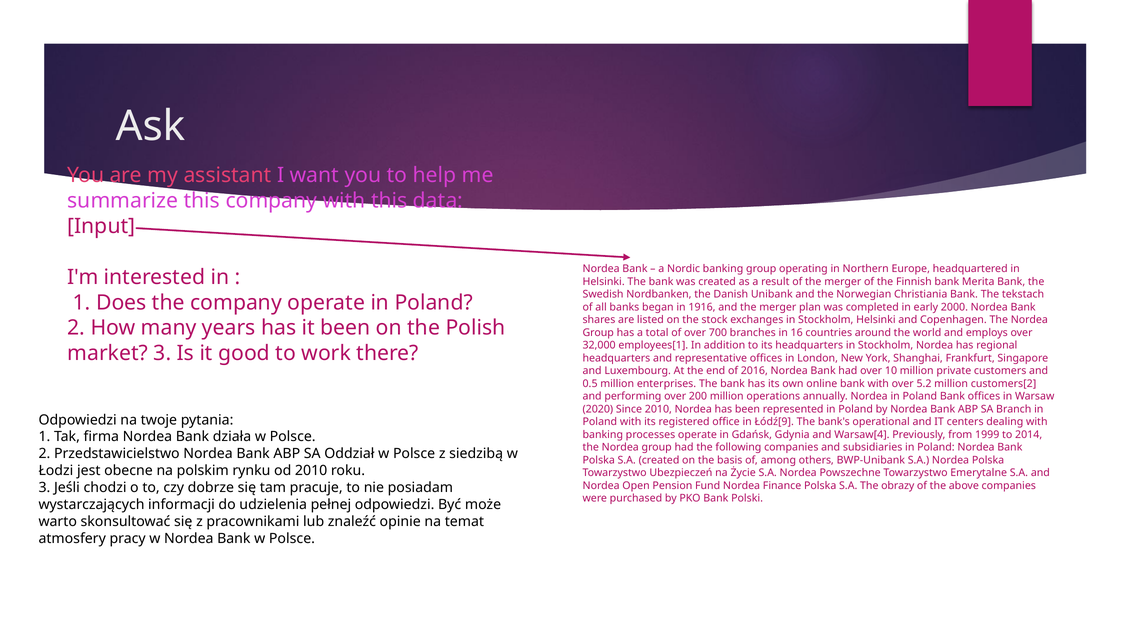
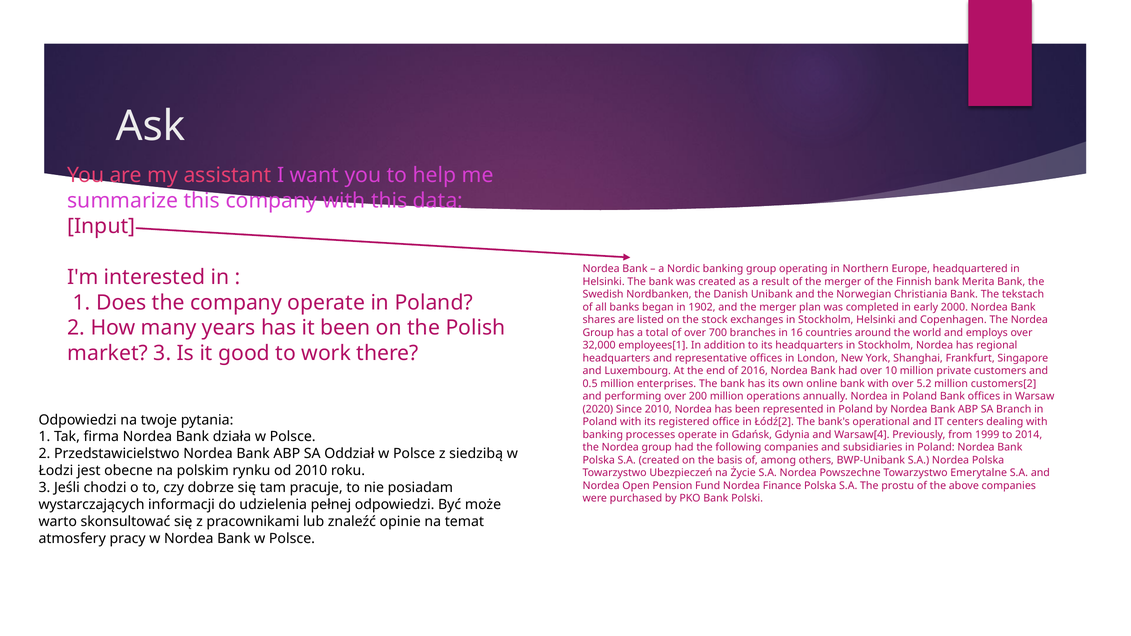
1916: 1916 -> 1902 (702, 307)
Łódź[9: Łódź[9 -> Łódź[2 (774, 422)
obrazy: obrazy -> prostu (898, 486)
